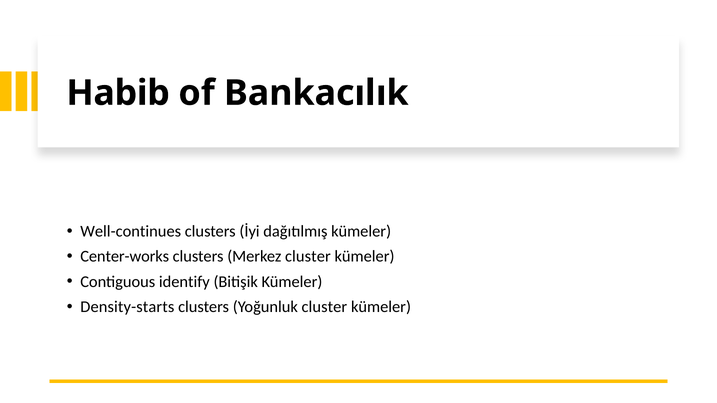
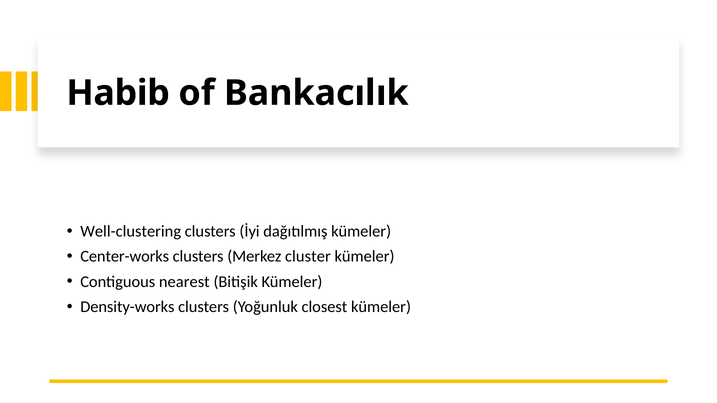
Well-continues: Well-continues -> Well-clustering (131, 231)
identify: identify -> nearest (184, 282)
Density-starts: Density-starts -> Density-works (127, 307)
Yoğunluk cluster: cluster -> closest (324, 307)
